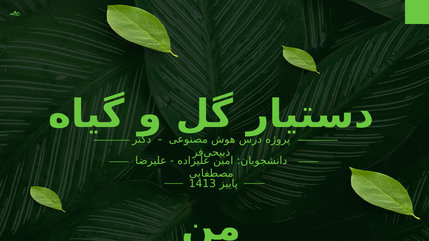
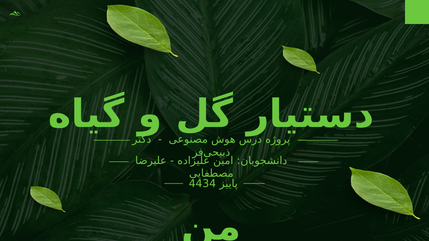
1413: 1413 -> 4434 (202, 184)
